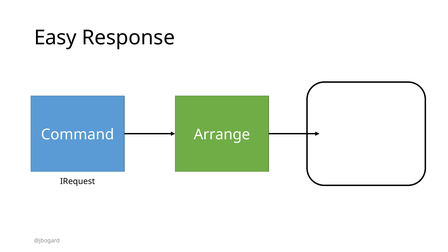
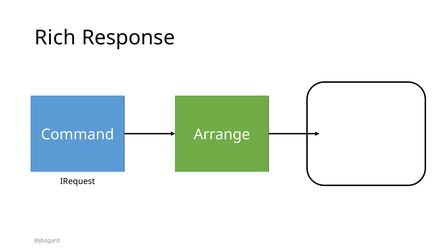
Easy: Easy -> Rich (55, 38)
